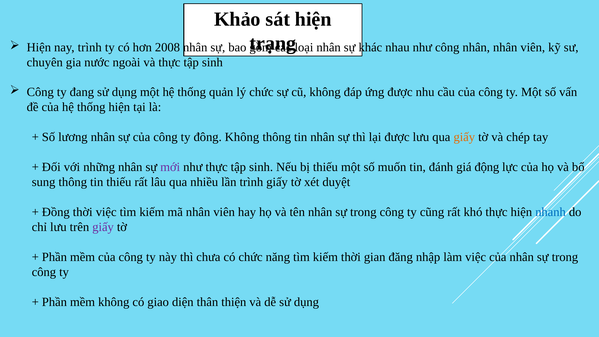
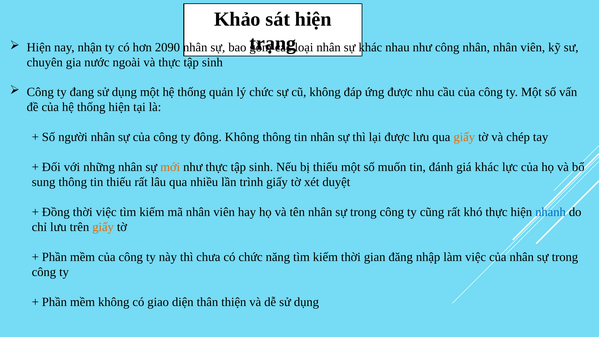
nay trình: trình -> nhận (90, 47)
2008: 2008 -> 2090 (167, 47)
lương: lương -> người (73, 137)
mới colour: purple -> orange (170, 167)
giá động: động -> khác (487, 167)
giấy colour: purple -> orange (103, 227)
